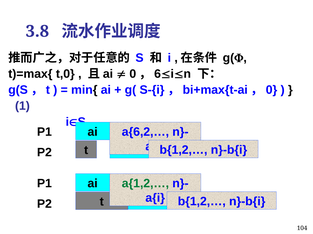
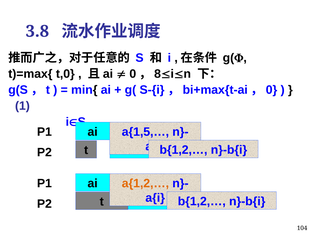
6: 6 -> 8 (158, 74)
a{6,2,…: a{6,2,… -> a{1,5,… (145, 132)
a{1,2,… colour: green -> orange (145, 184)
